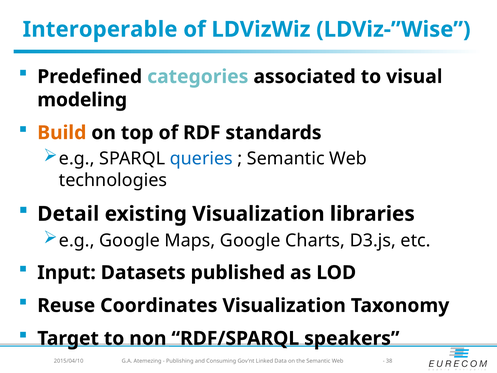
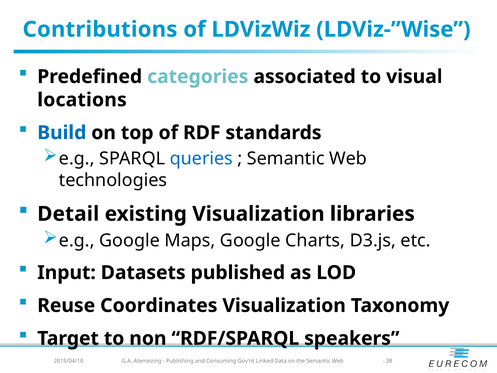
Interoperable: Interoperable -> Contributions (100, 29)
modeling: modeling -> locations (82, 100)
Build colour: orange -> blue (62, 133)
